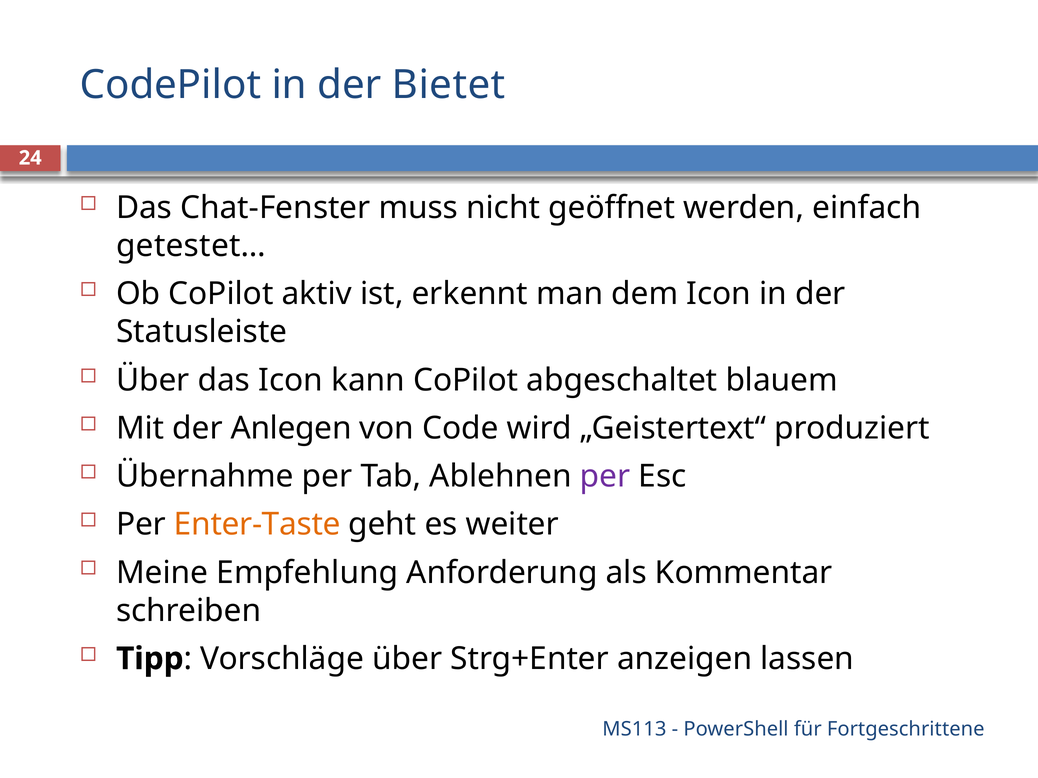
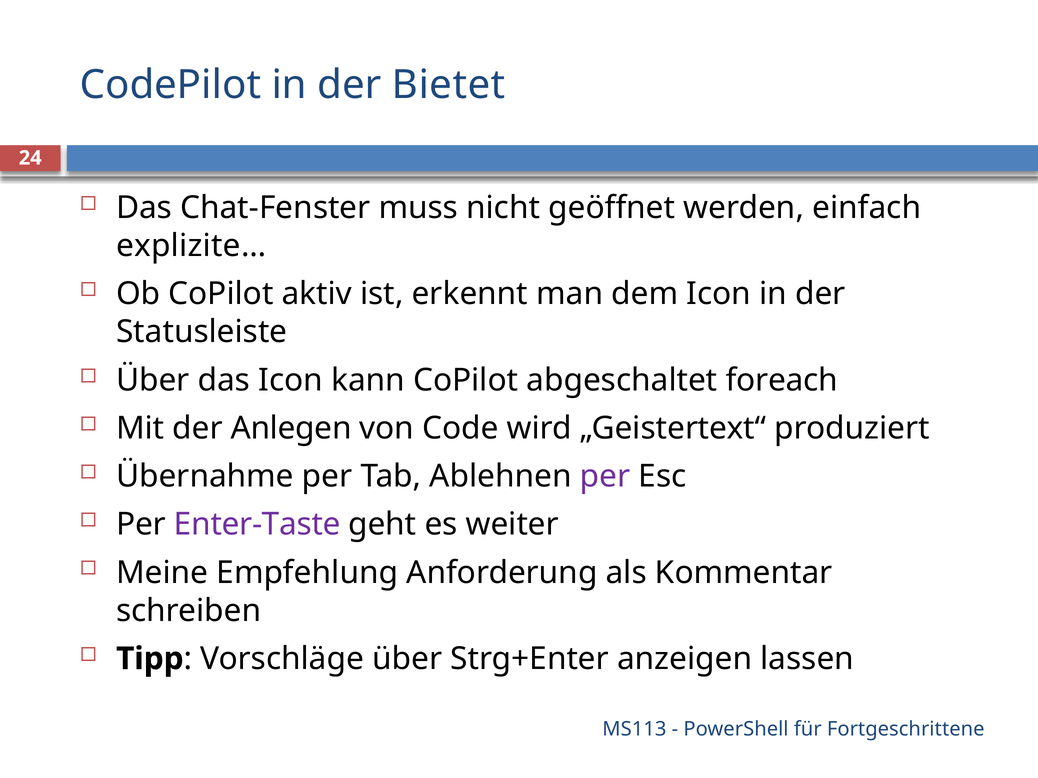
getestet…: getestet… -> explizite… (191, 246)
blauem: blauem -> foreach (782, 380)
Enter-Taste colour: orange -> purple (257, 525)
